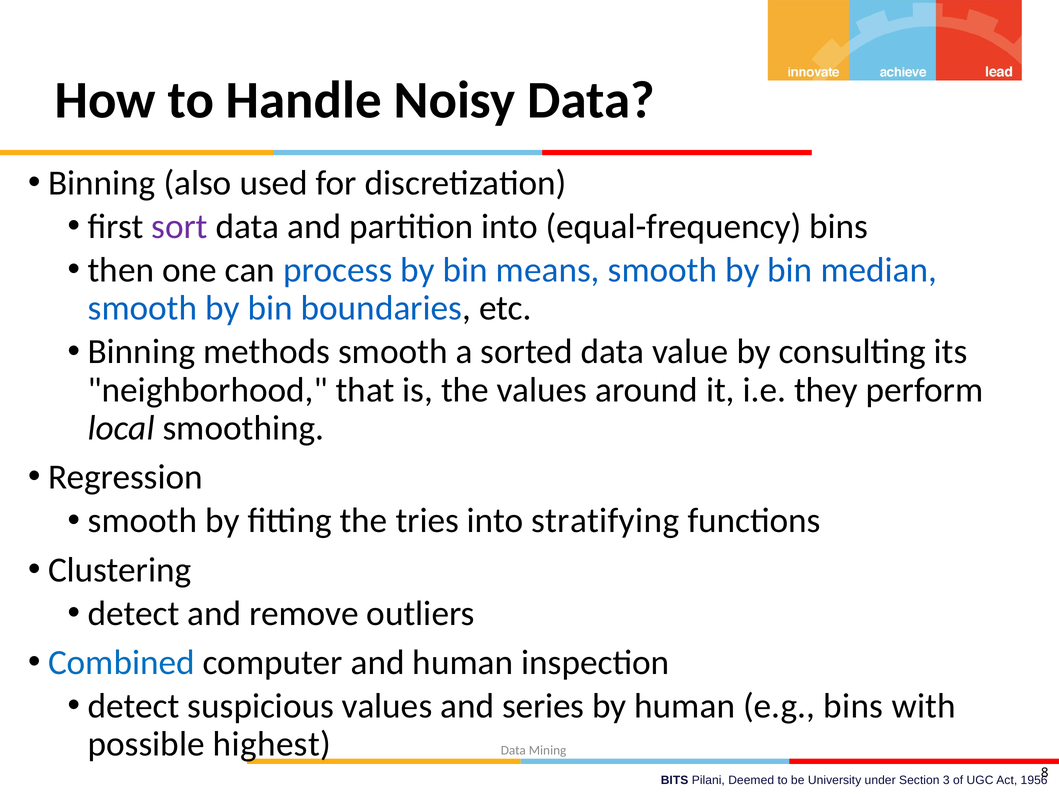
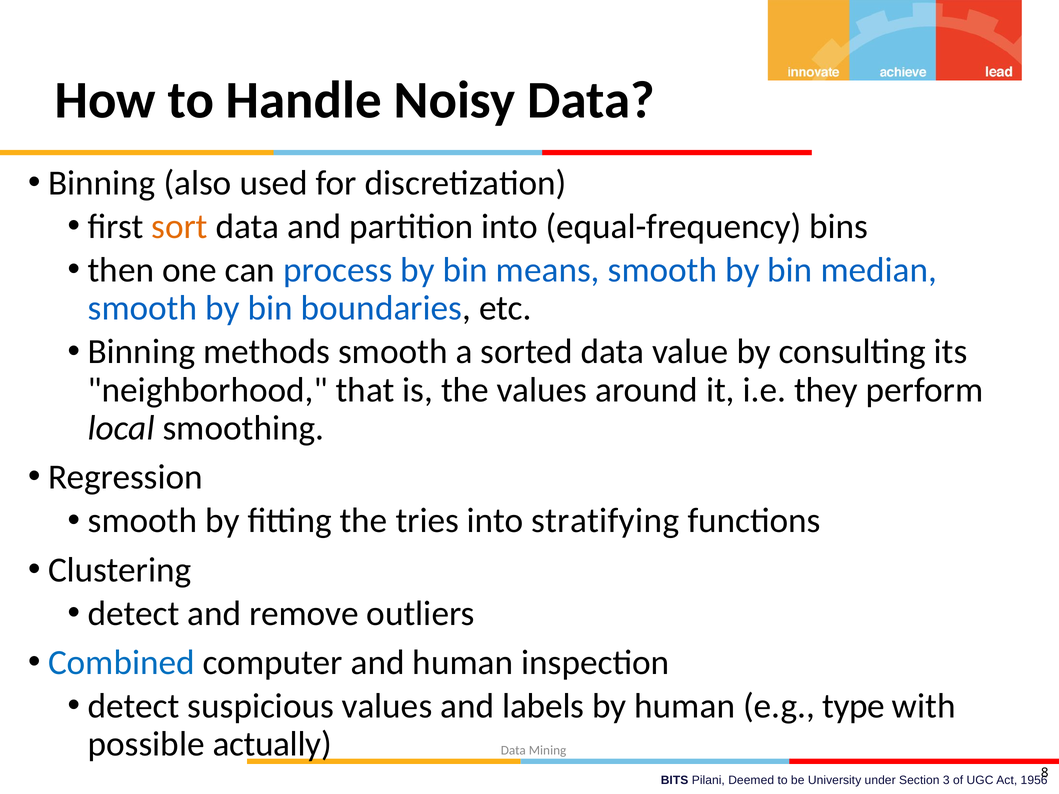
sort colour: purple -> orange (180, 227)
series: series -> labels (543, 706)
e.g bins: bins -> type (854, 706)
highest: highest -> actually (272, 745)
